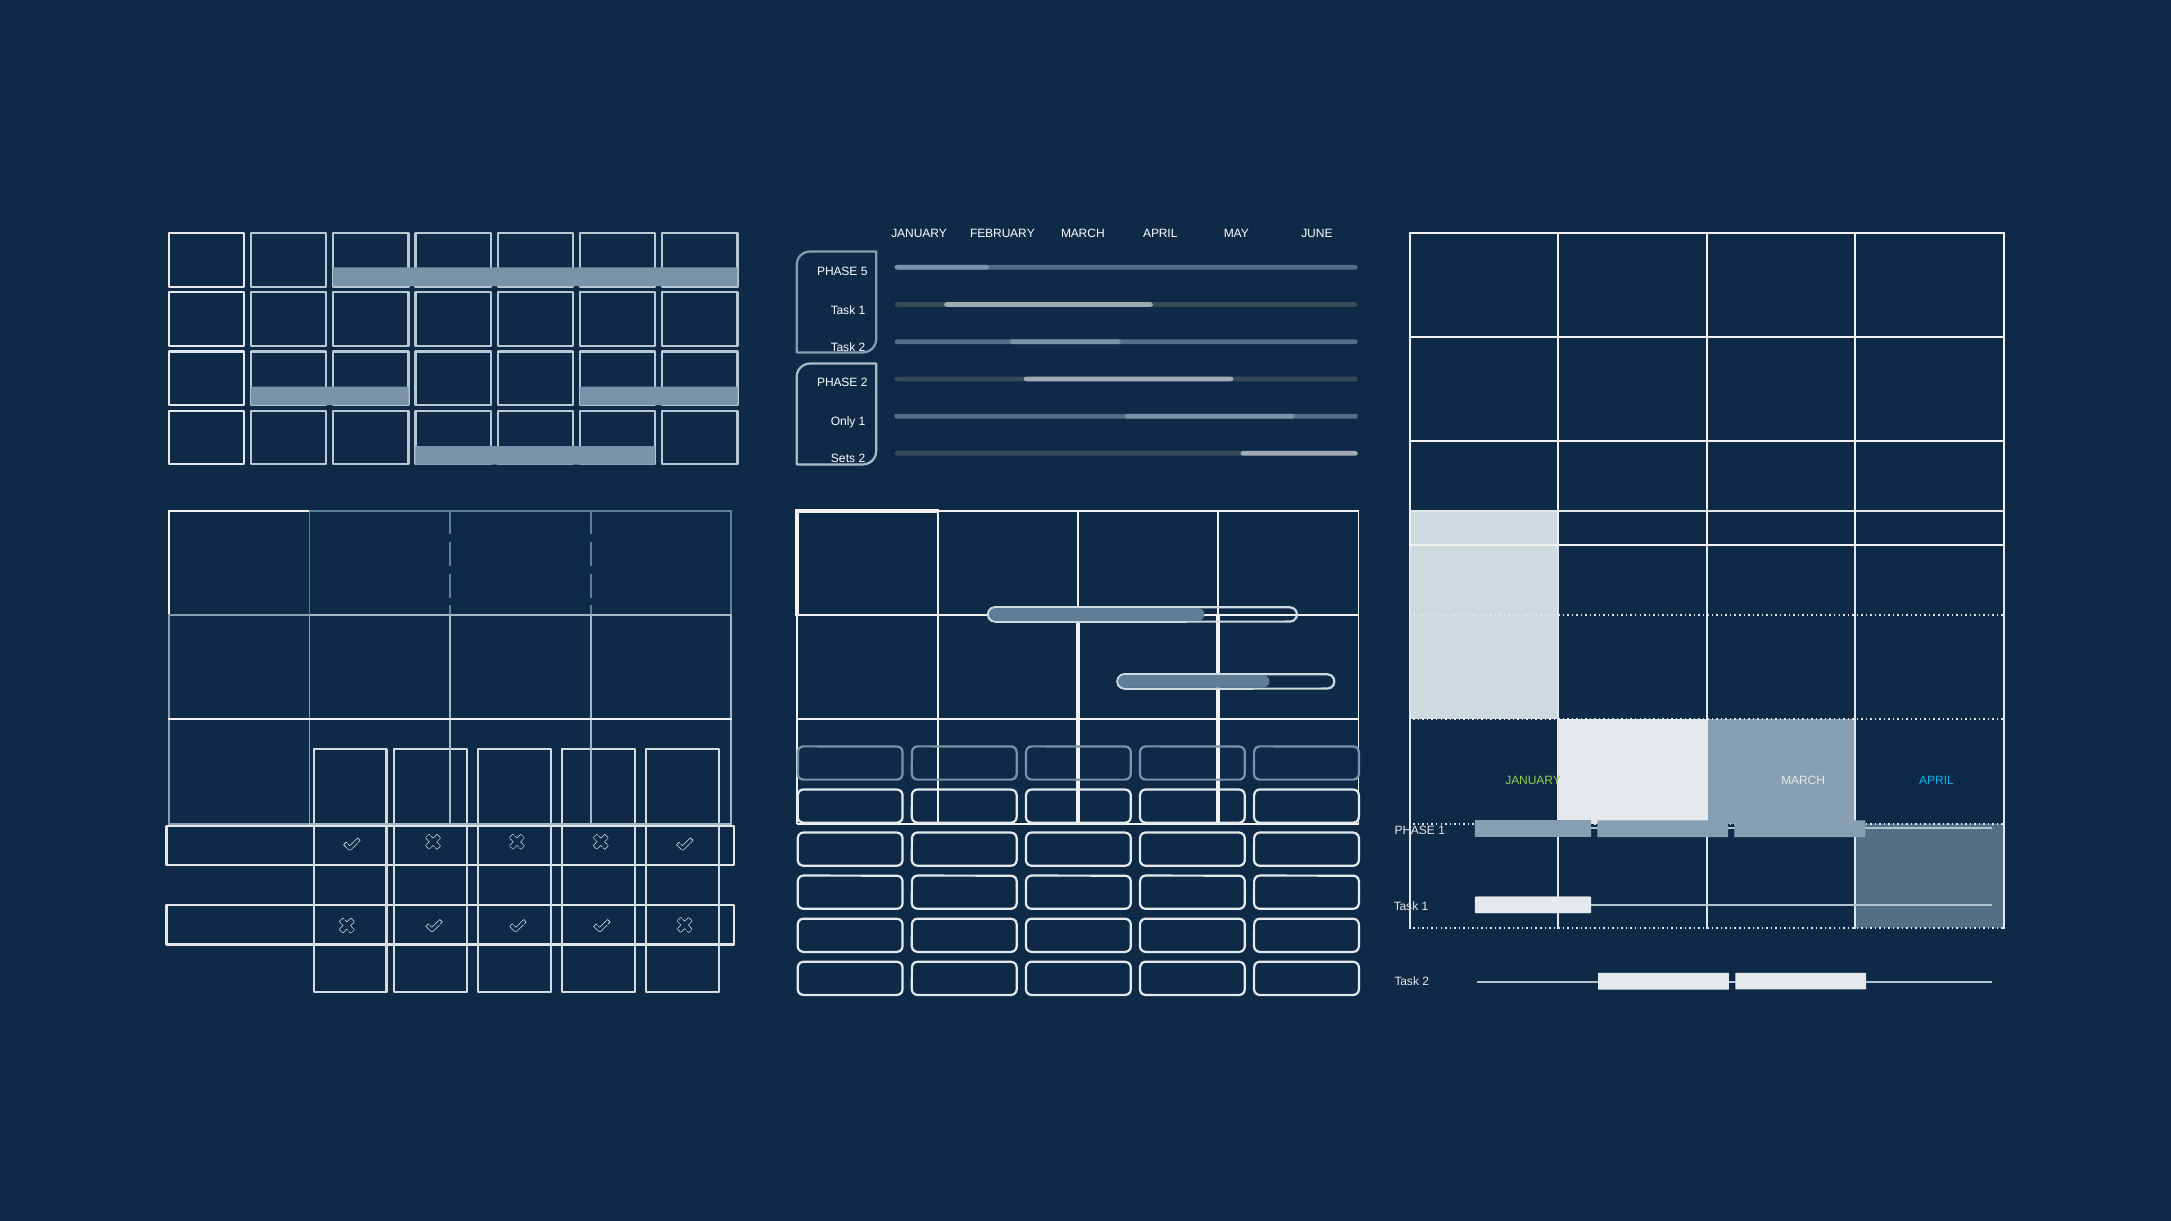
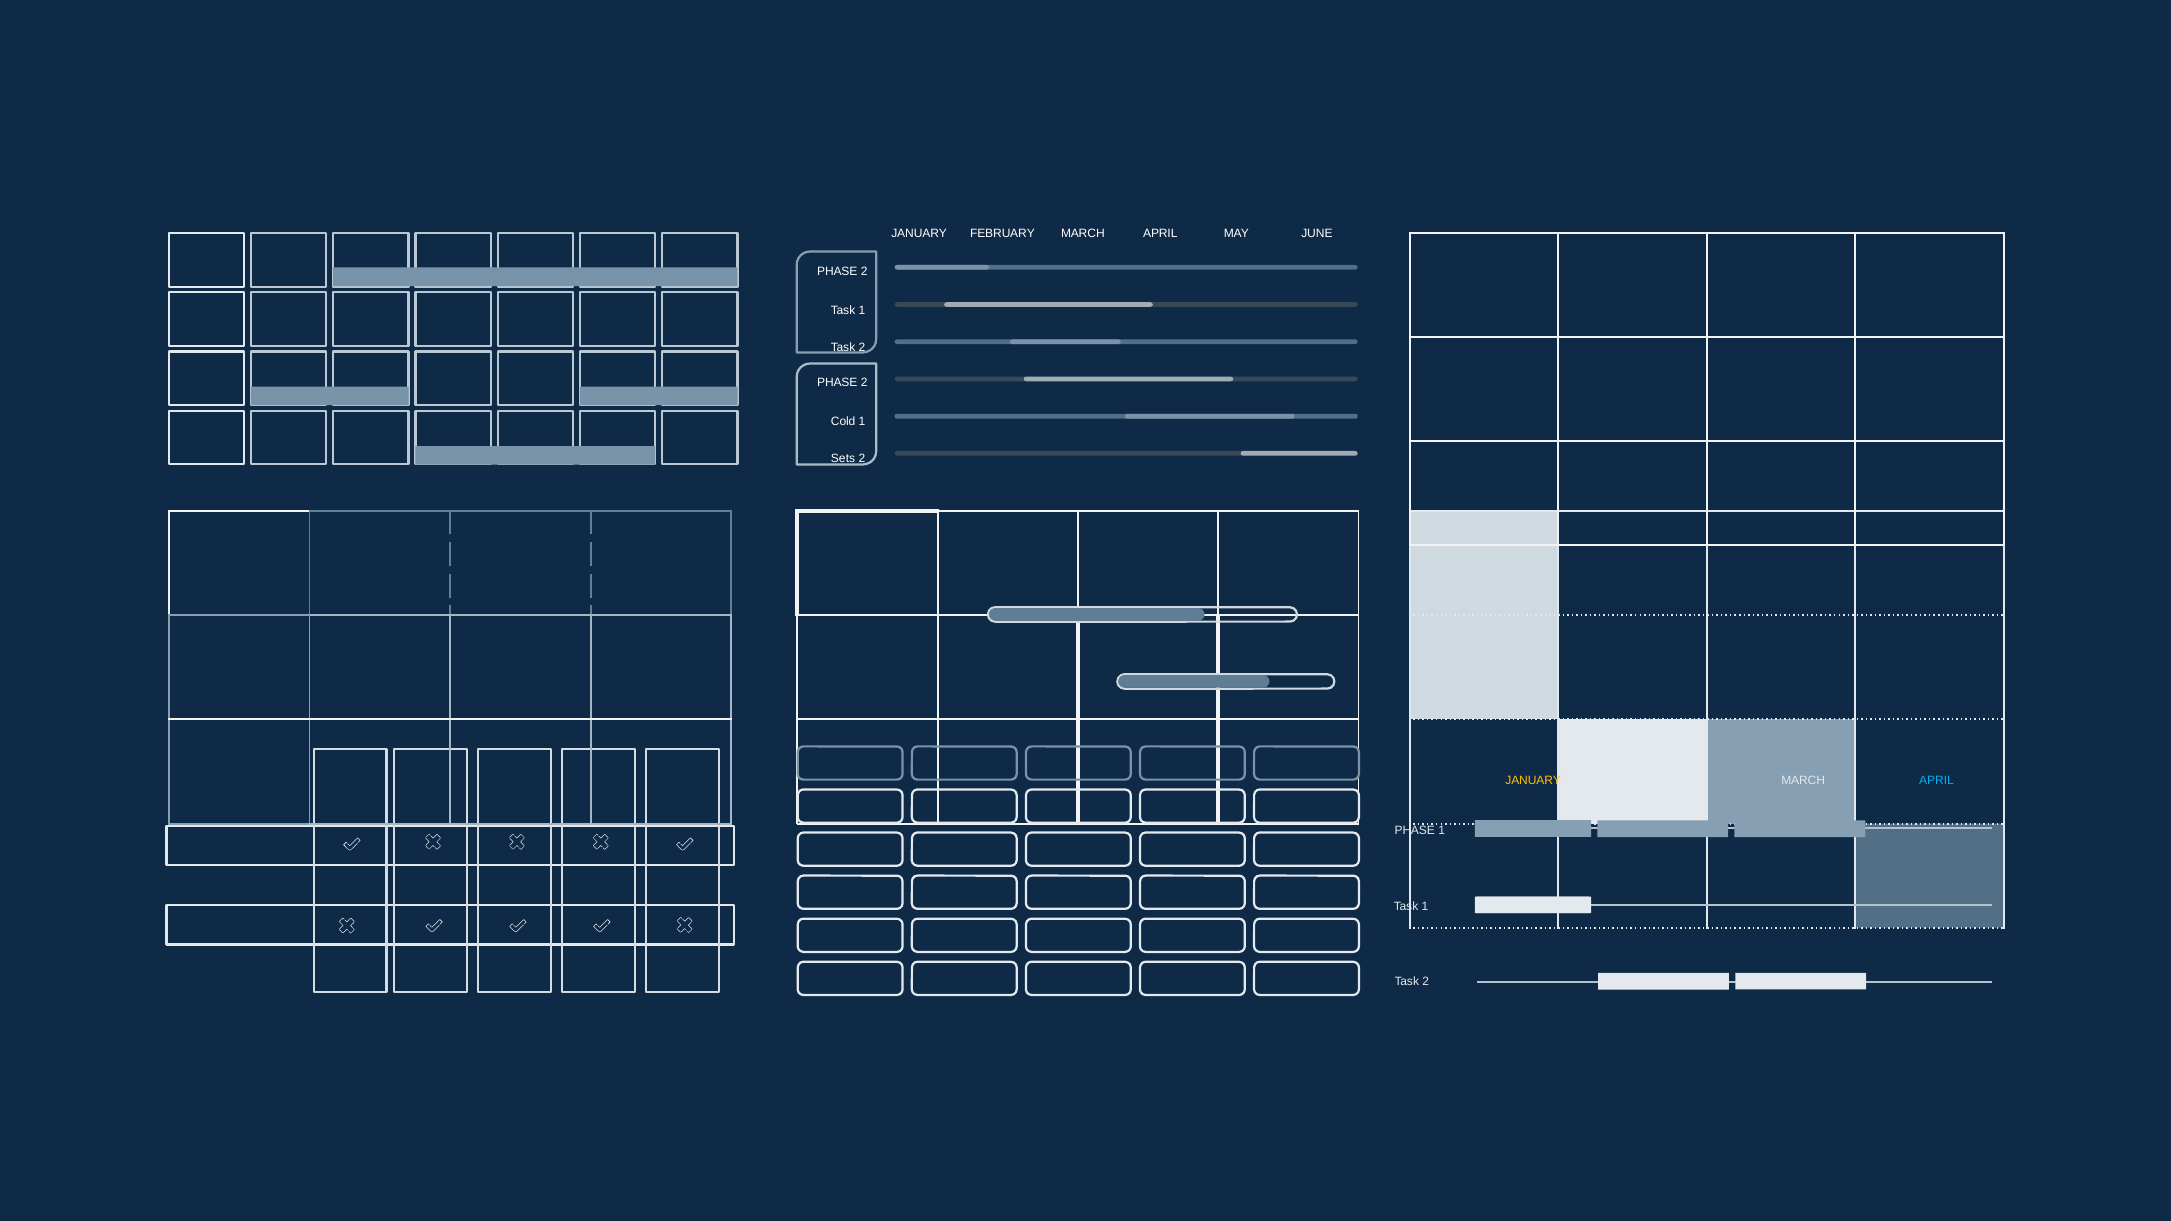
5: 5 -> 2 (864, 272)
Only: Only -> Cold (843, 422)
JANUARY colour: light green -> yellow (1533, 781)
